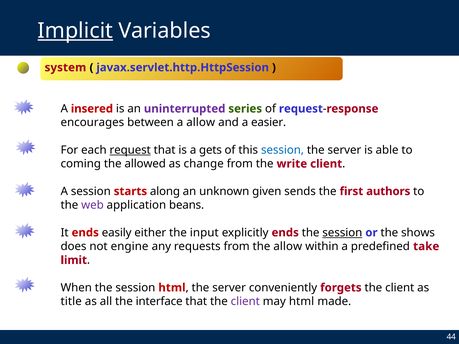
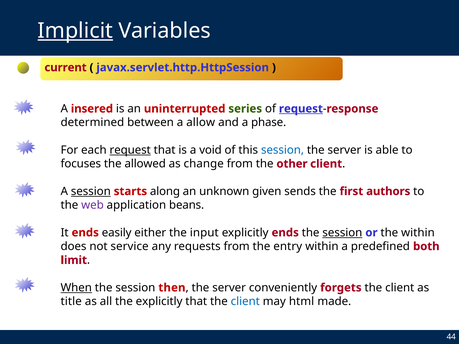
system: system -> current (66, 68)
uninterrupted colour: purple -> red (185, 109)
request underline: none -> present (301, 109)
encourages: encourages -> determined (92, 123)
easier: easier -> phase (269, 123)
gets: gets -> void (210, 150)
coming: coming -> focuses (81, 164)
write: write -> other (292, 164)
session underline: none -> present (91, 191)
the shows: shows -> within (418, 233)
engine: engine -> service (130, 247)
the allow: allow -> entry (288, 247)
take: take -> both (426, 247)
When underline: none -> present (76, 288)
session html: html -> then (172, 288)
the interface: interface -> explicitly (159, 302)
client colour: purple -> blue (245, 302)
